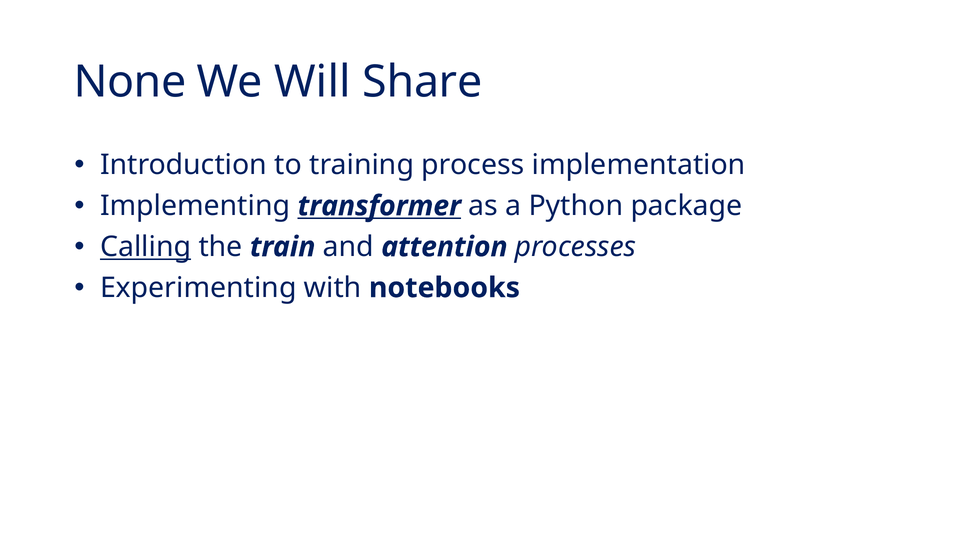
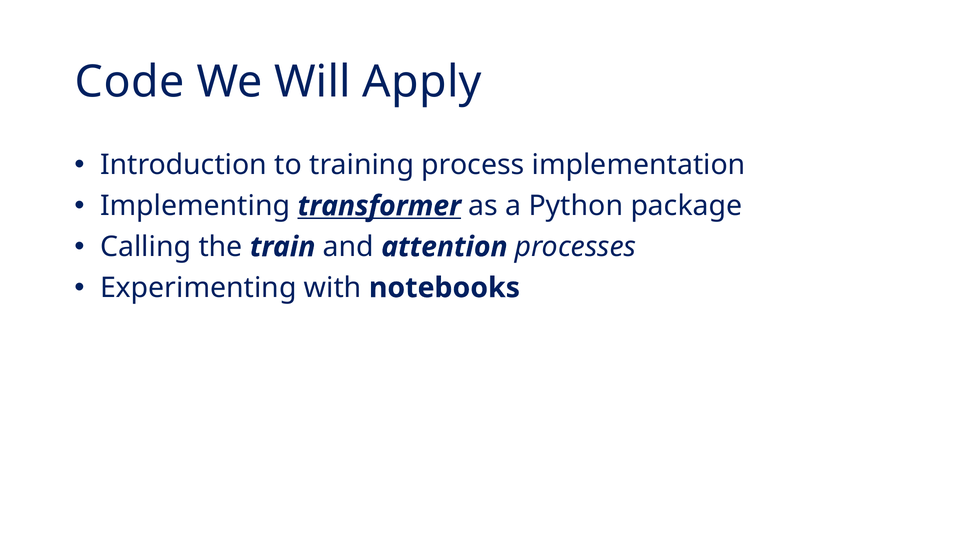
None: None -> Code (130, 82)
Share: Share -> Apply (422, 82)
Calling underline: present -> none (146, 247)
